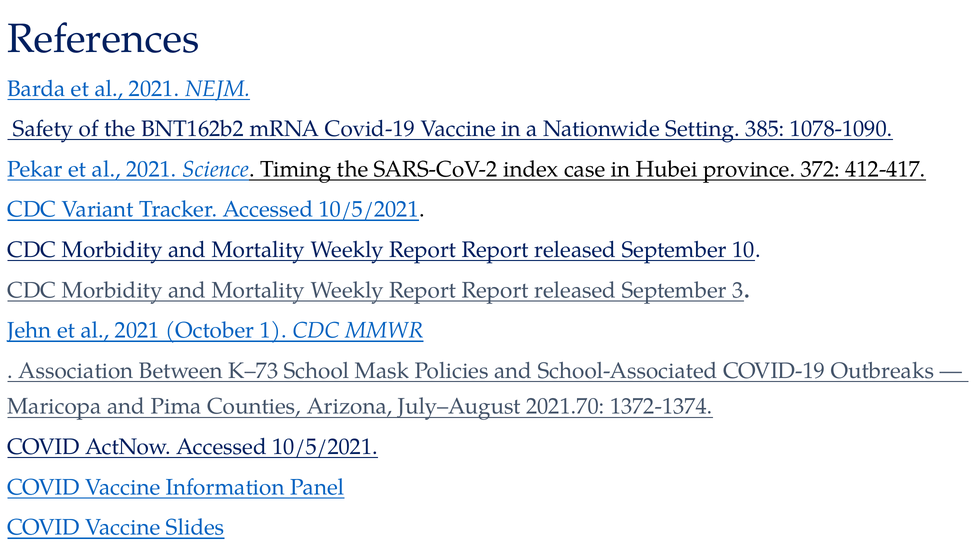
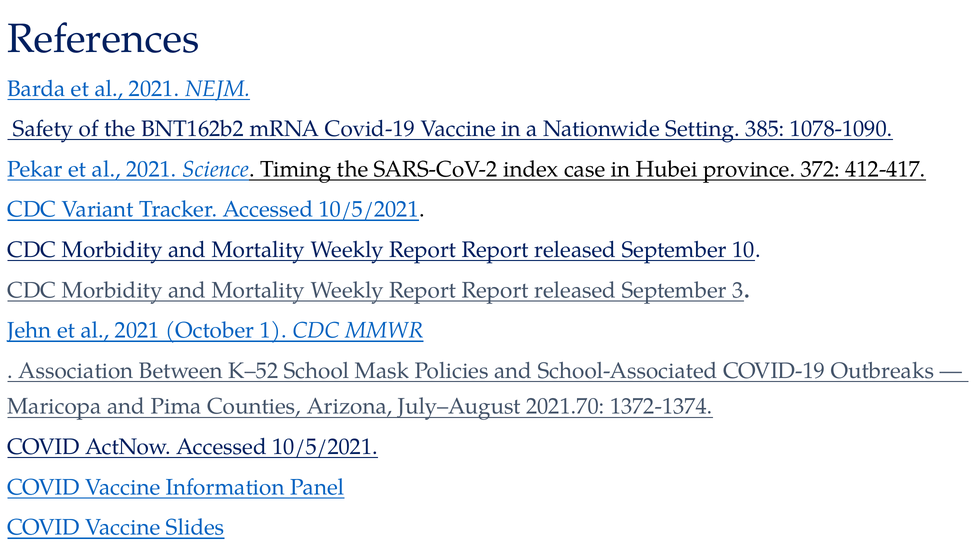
K–73: K–73 -> K–52 (253, 371)
